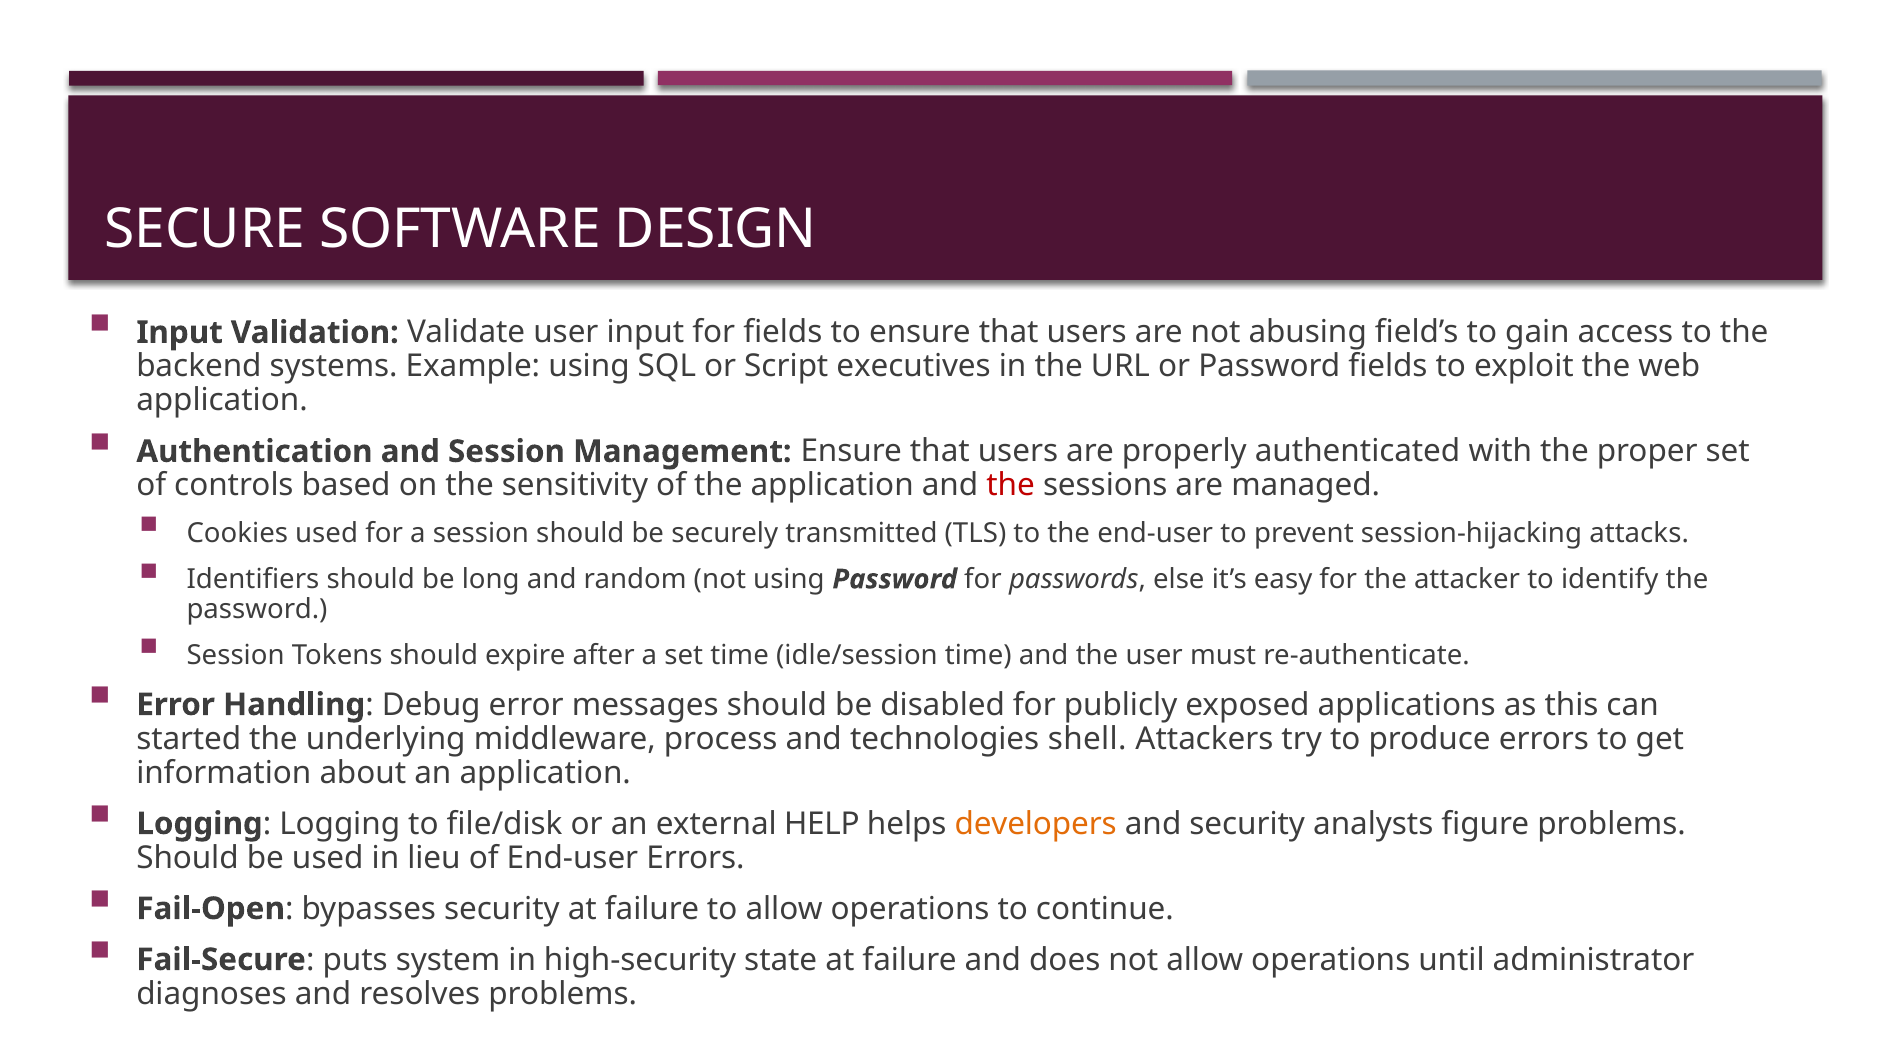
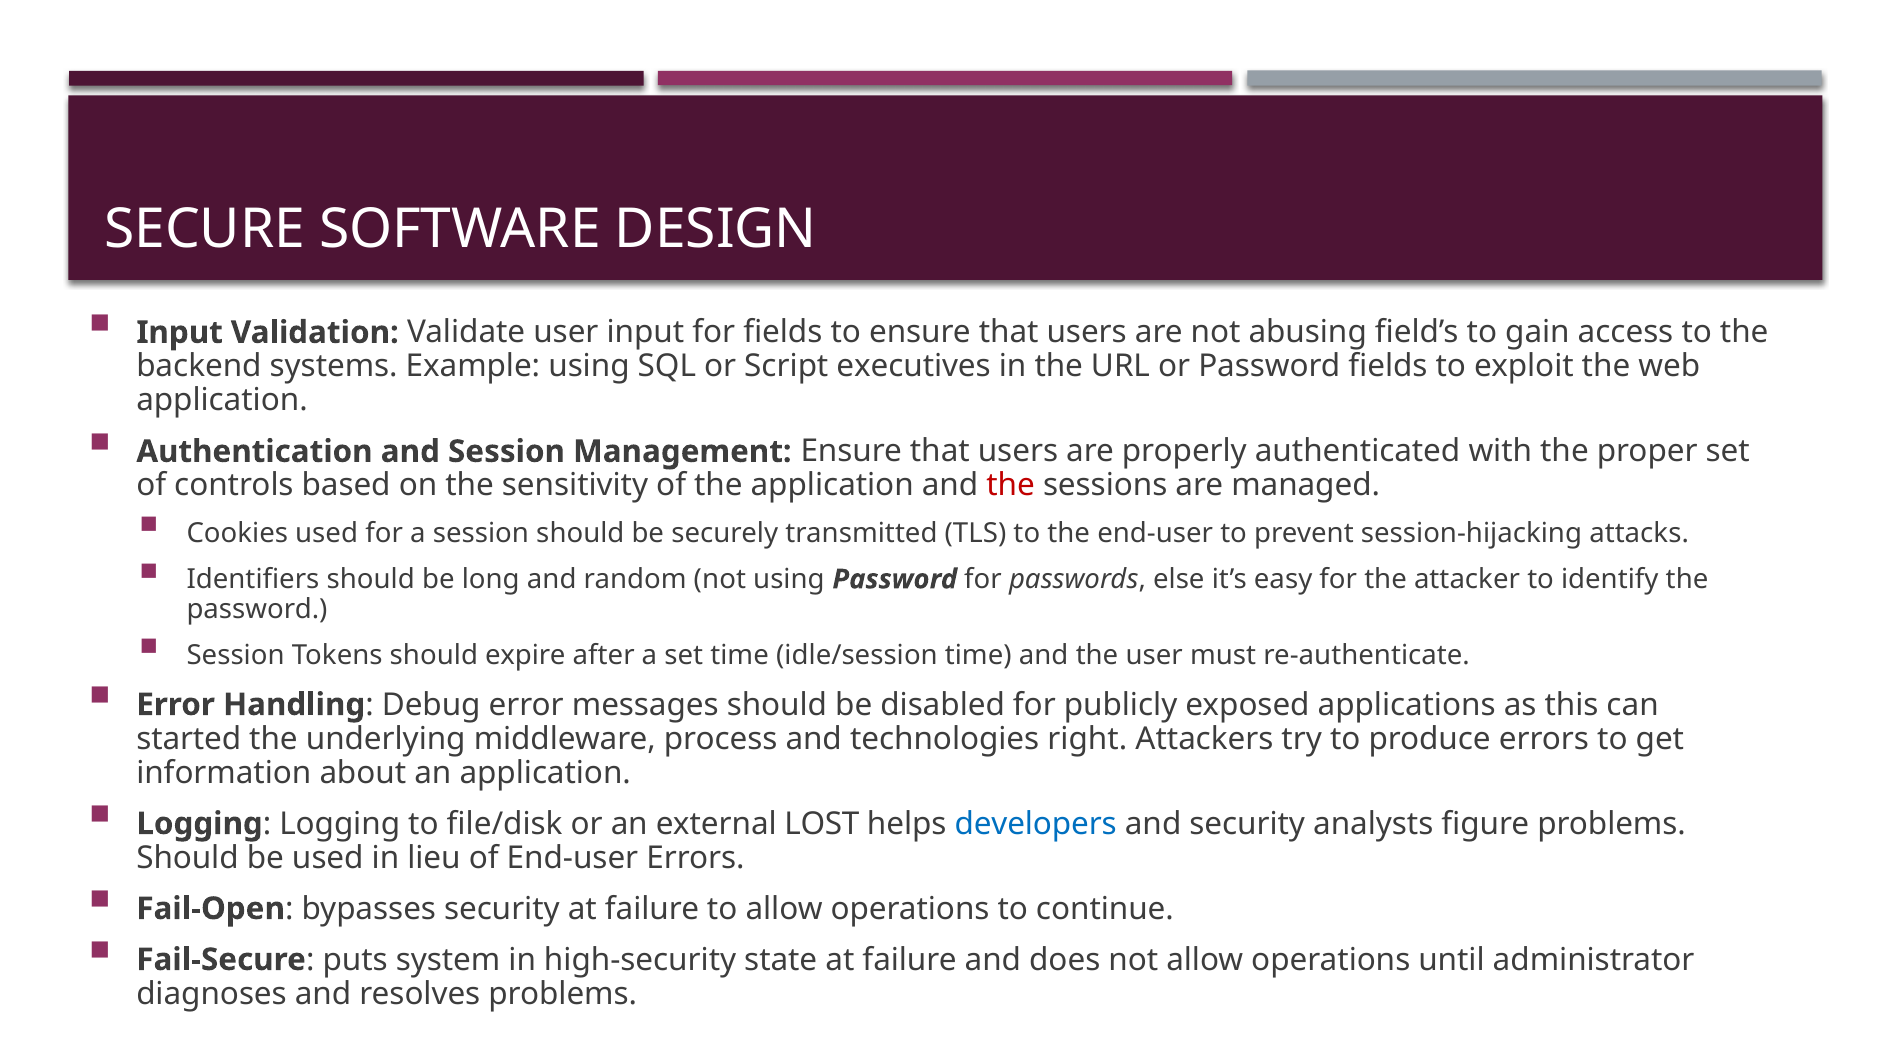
shell: shell -> right (1087, 738)
HELP: HELP -> LOST (822, 823)
developers colour: orange -> blue (1036, 823)
